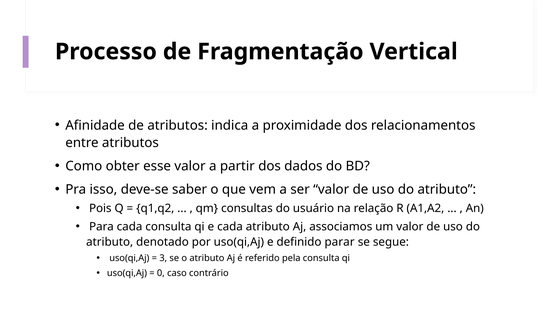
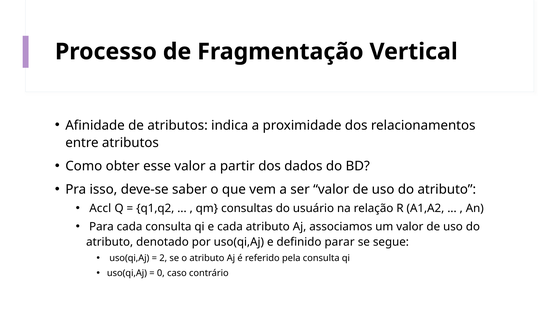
Pois: Pois -> Accl (100, 209)
3: 3 -> 2 (163, 258)
